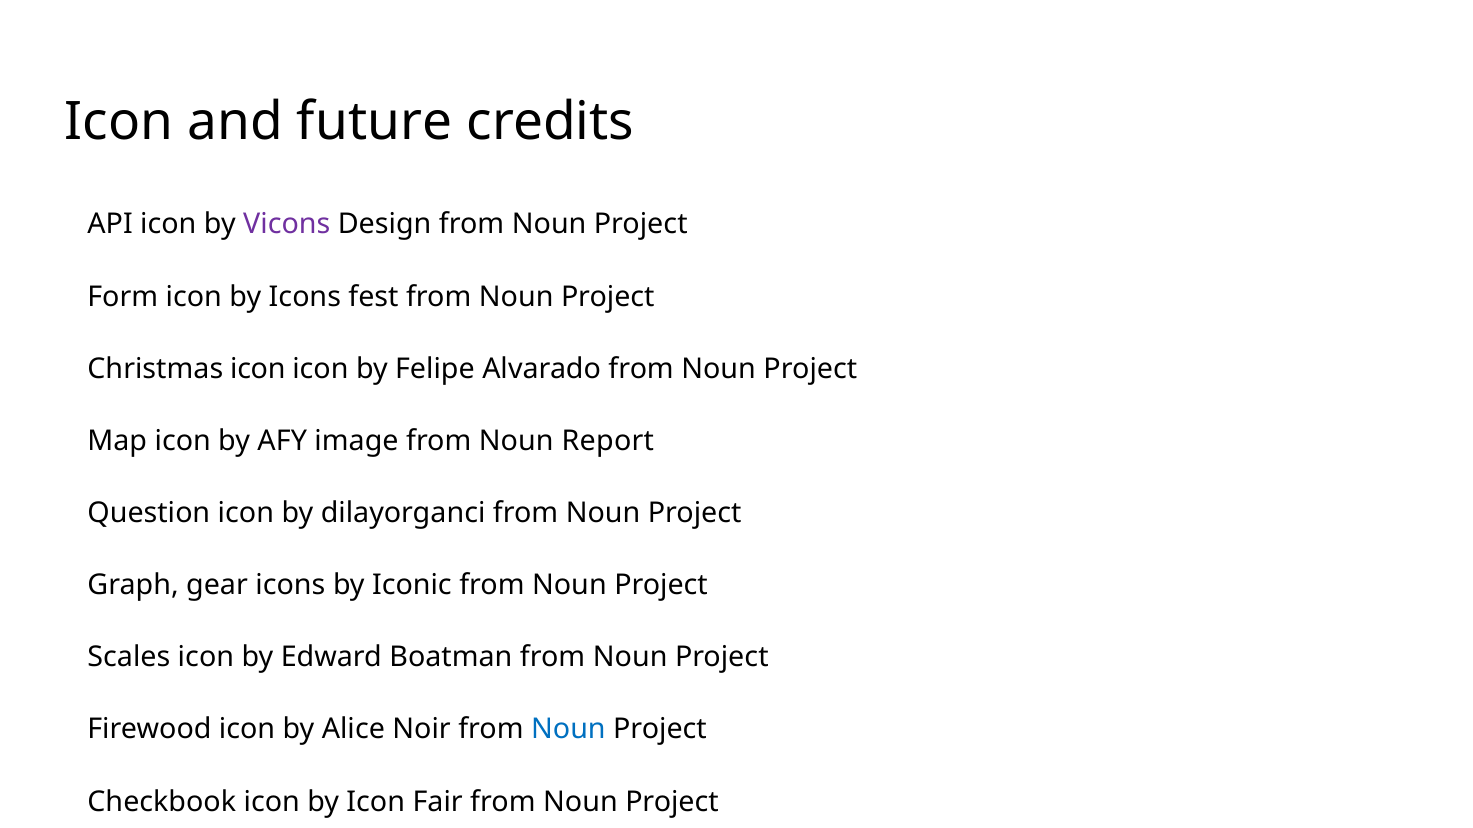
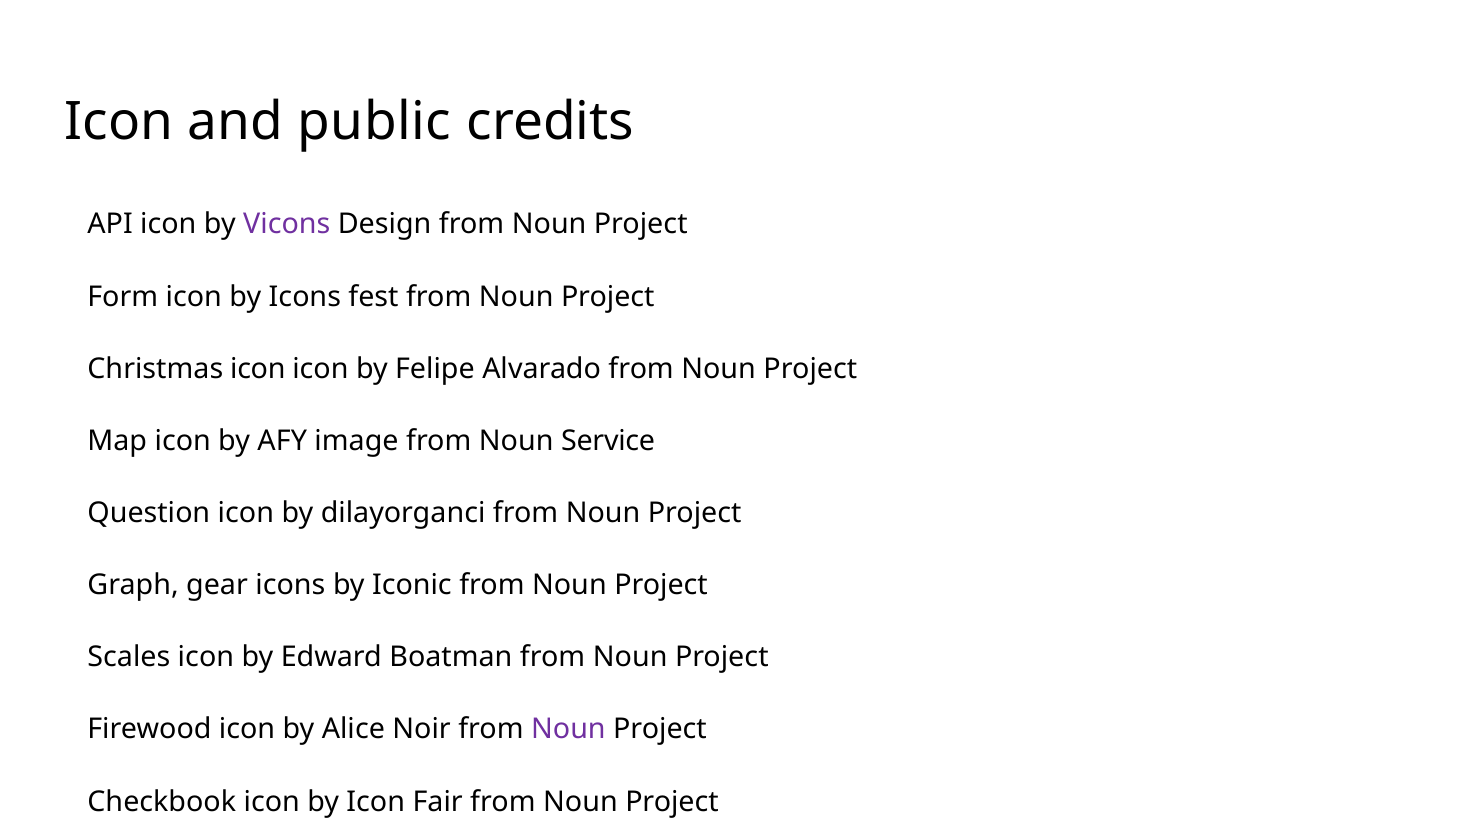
and future: future -> public (374, 122)
Noun Report: Report -> Service (608, 441)
Noun colour: blue -> purple (568, 730)
